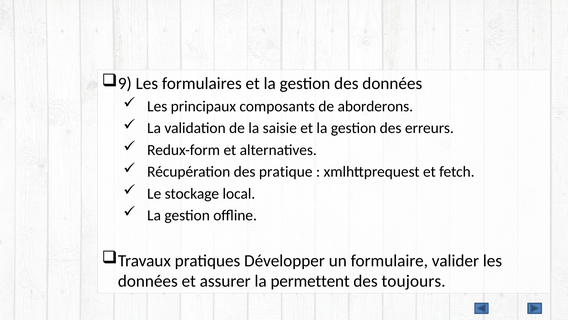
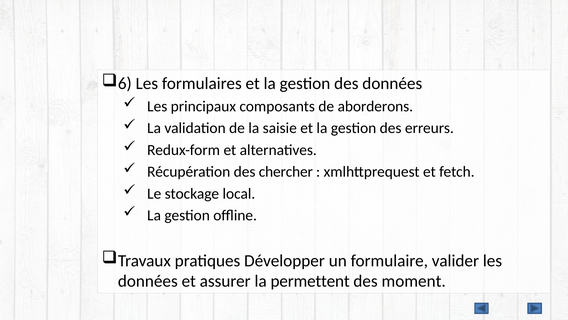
9: 9 -> 6 (125, 84)
pratique: pratique -> chercher (286, 172)
toujours: toujours -> moment (414, 281)
